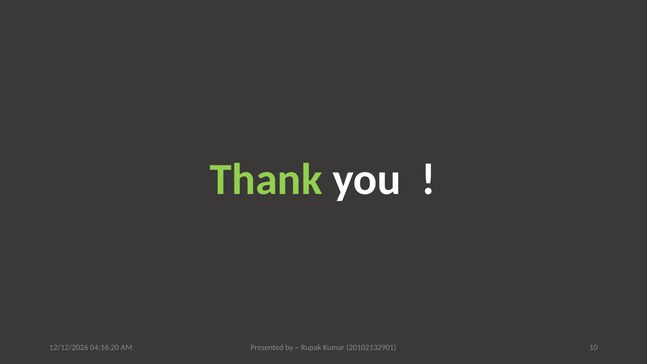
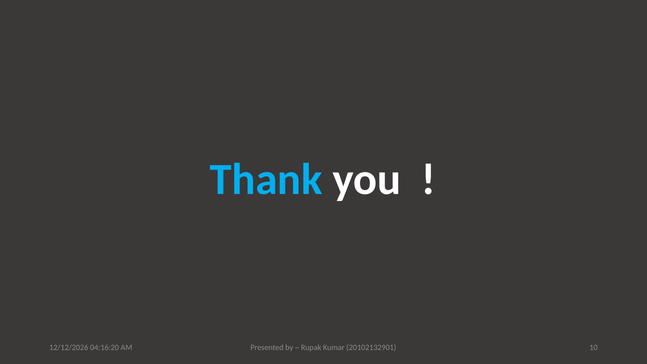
Thank colour: light green -> light blue (266, 180)
